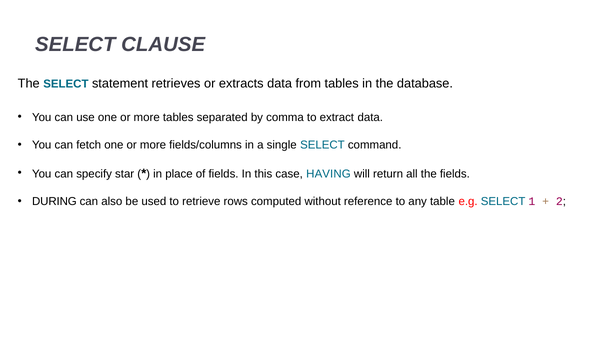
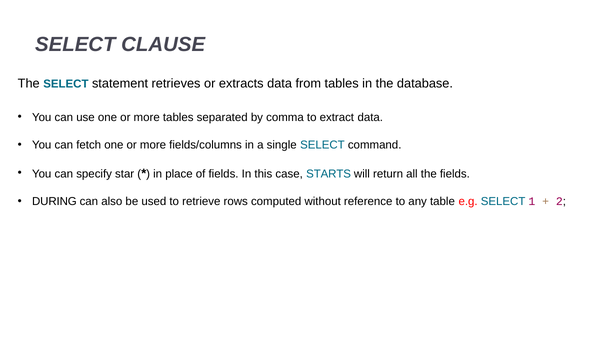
HAVING: HAVING -> STARTS (329, 173)
